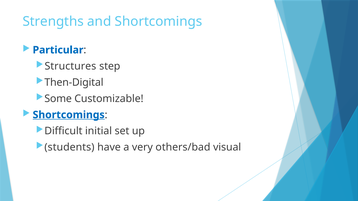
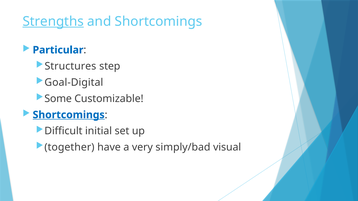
Strengths underline: none -> present (53, 21)
Then-Digital: Then-Digital -> Goal-Digital (74, 83)
students: students -> together (69, 148)
others/bad: others/bad -> simply/bad (183, 148)
